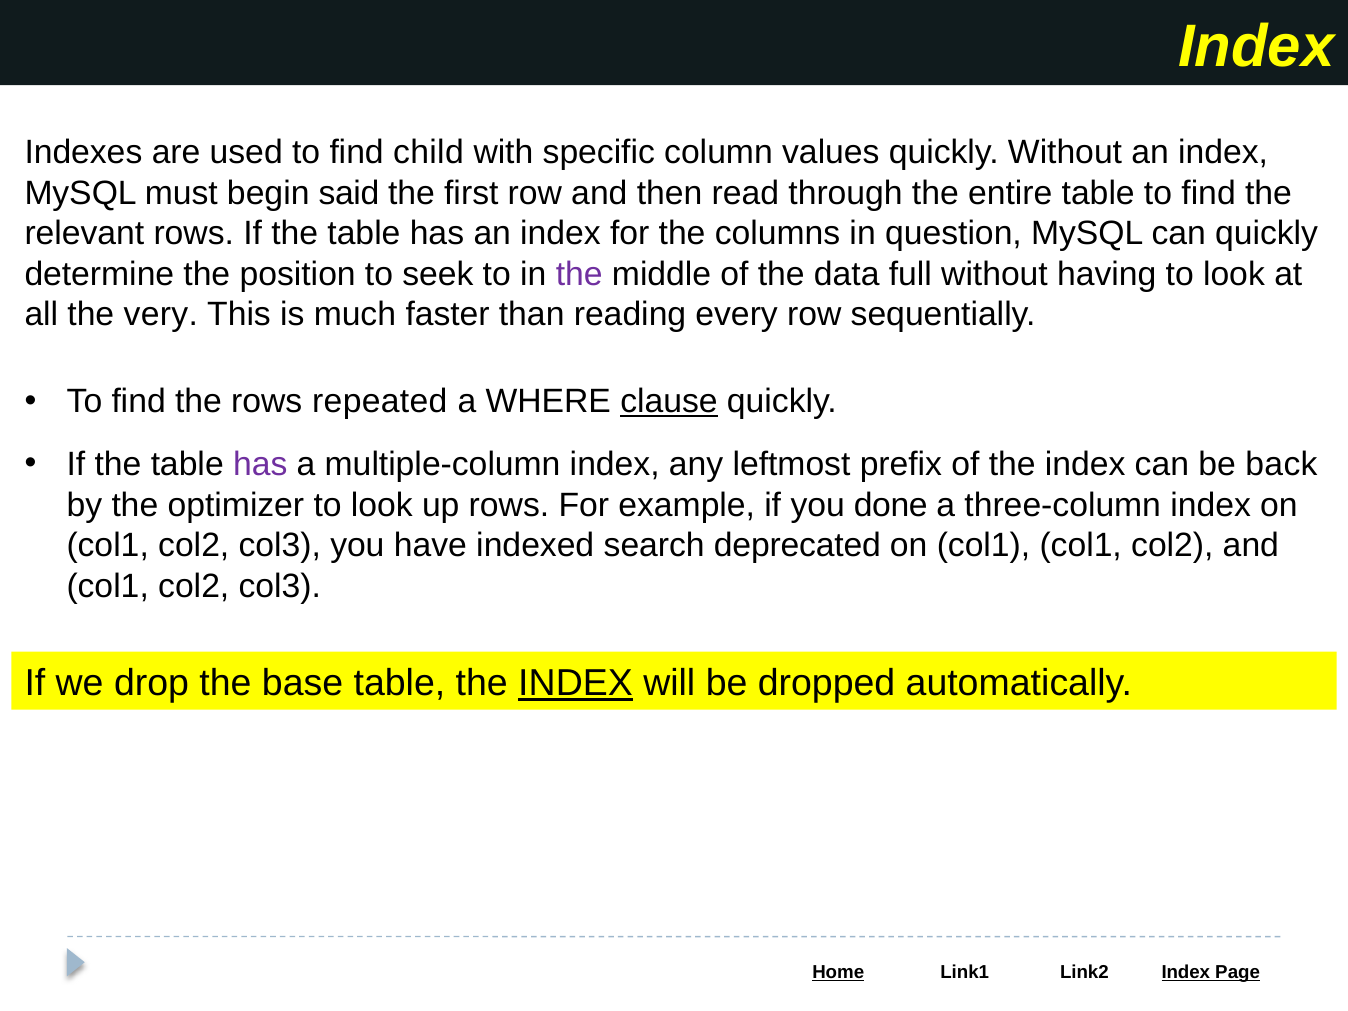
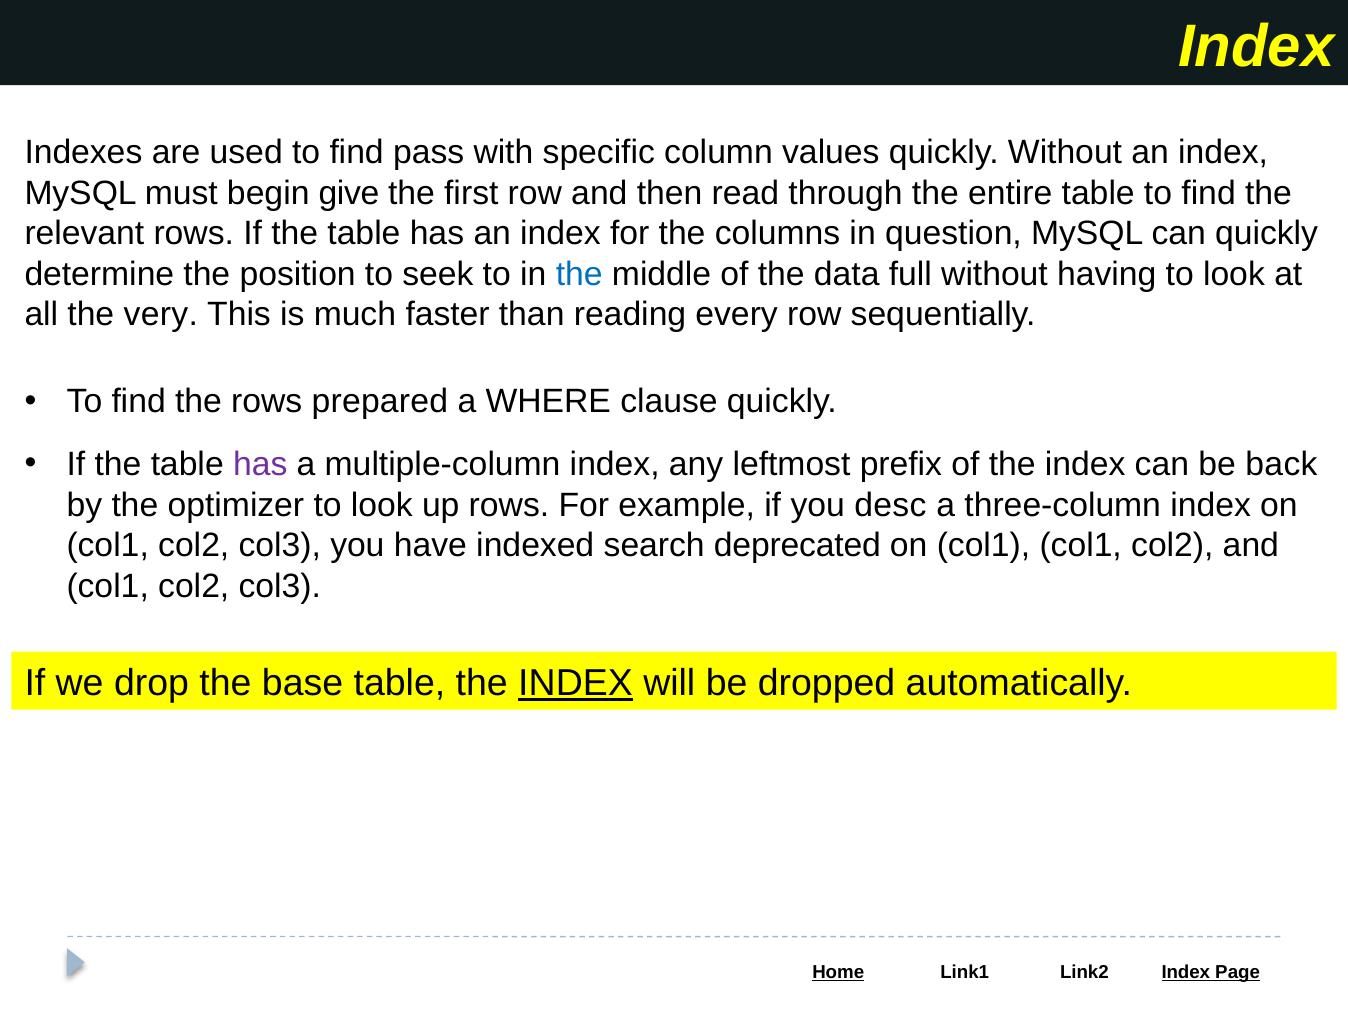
child: child -> pass (429, 153)
said: said -> give (349, 193)
the colour: purple -> blue (579, 274)
repeated: repeated -> prepared (380, 402)
clause underline: present -> none (669, 402)
done: done -> desc (890, 505)
